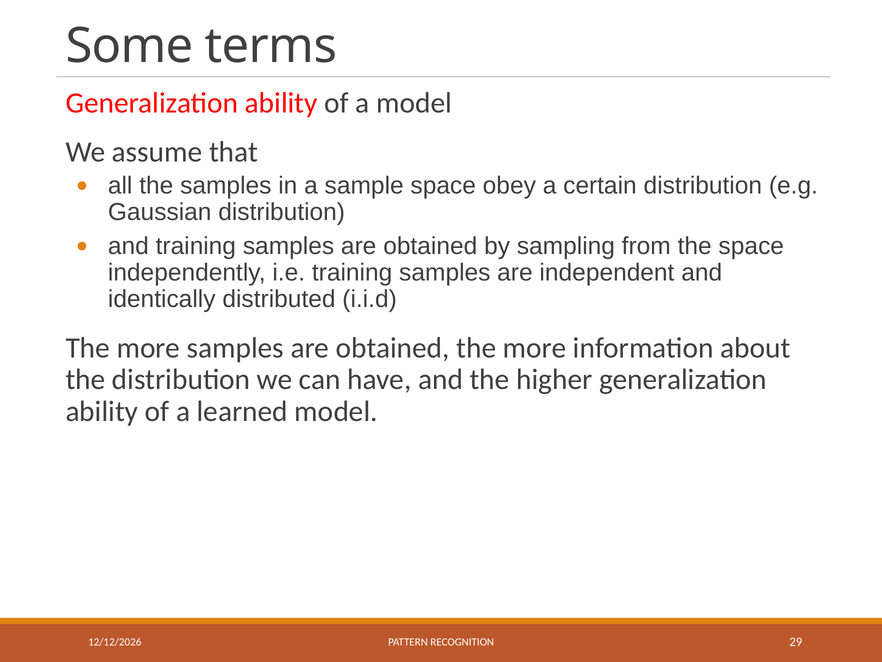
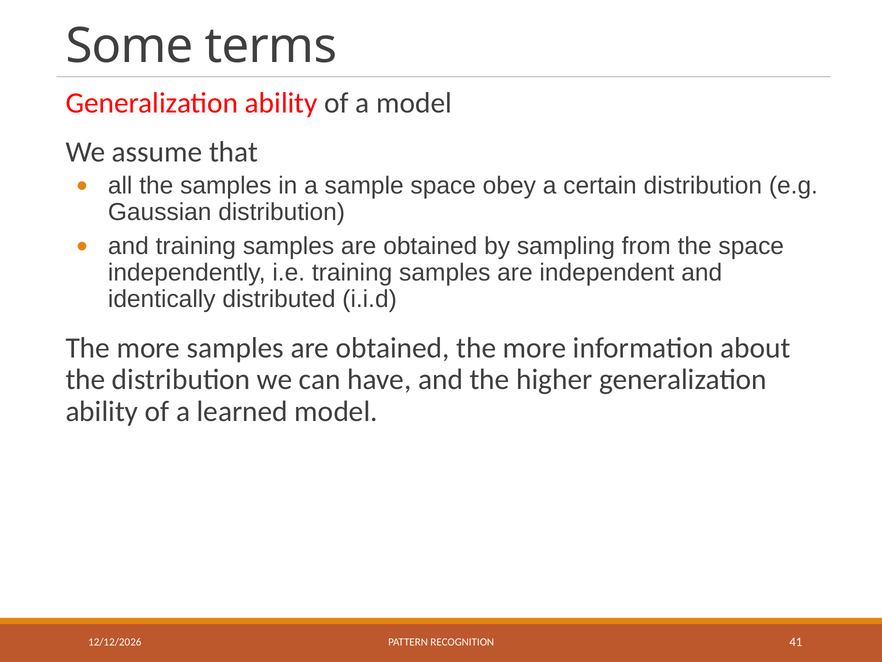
29: 29 -> 41 (796, 641)
